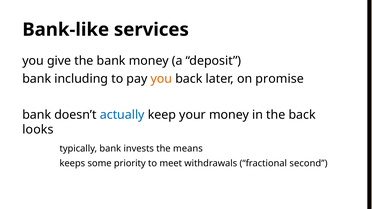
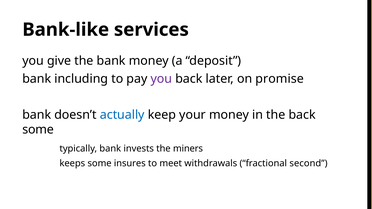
you colour: orange -> purple (161, 79)
looks: looks -> some (38, 130)
means: means -> miners (188, 149)
priority: priority -> insures (130, 164)
